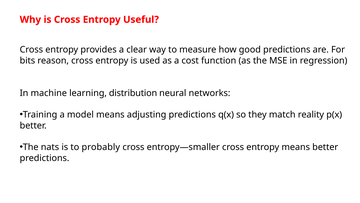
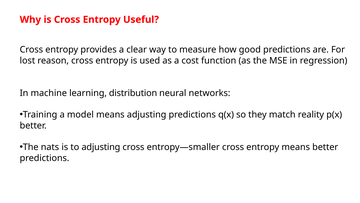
bits: bits -> lost (27, 60)
to probably: probably -> adjusting (101, 147)
